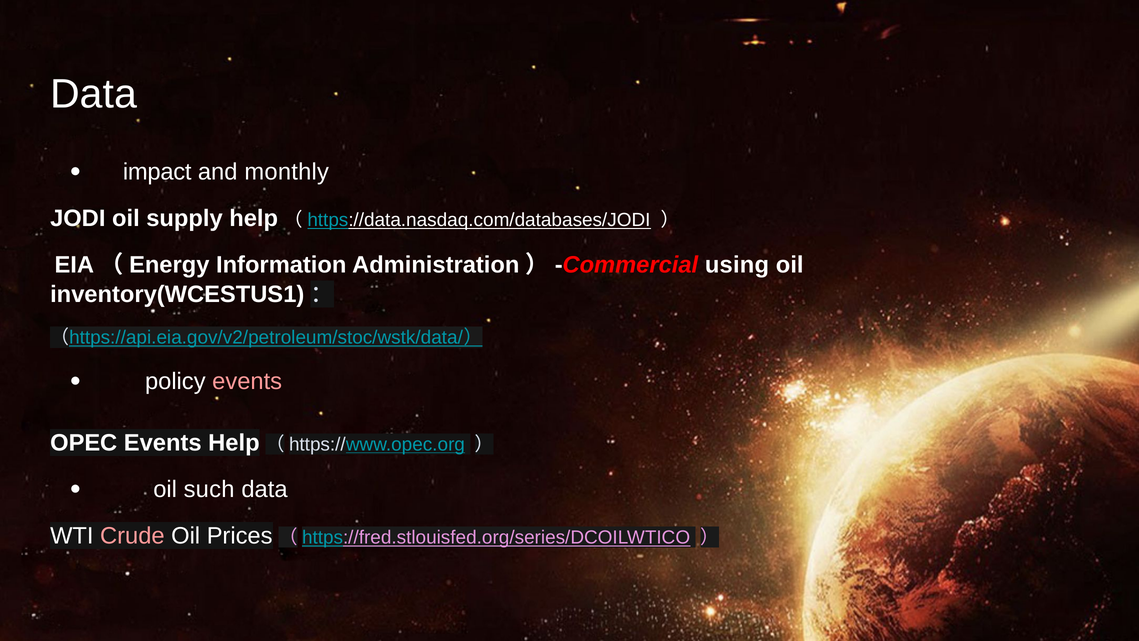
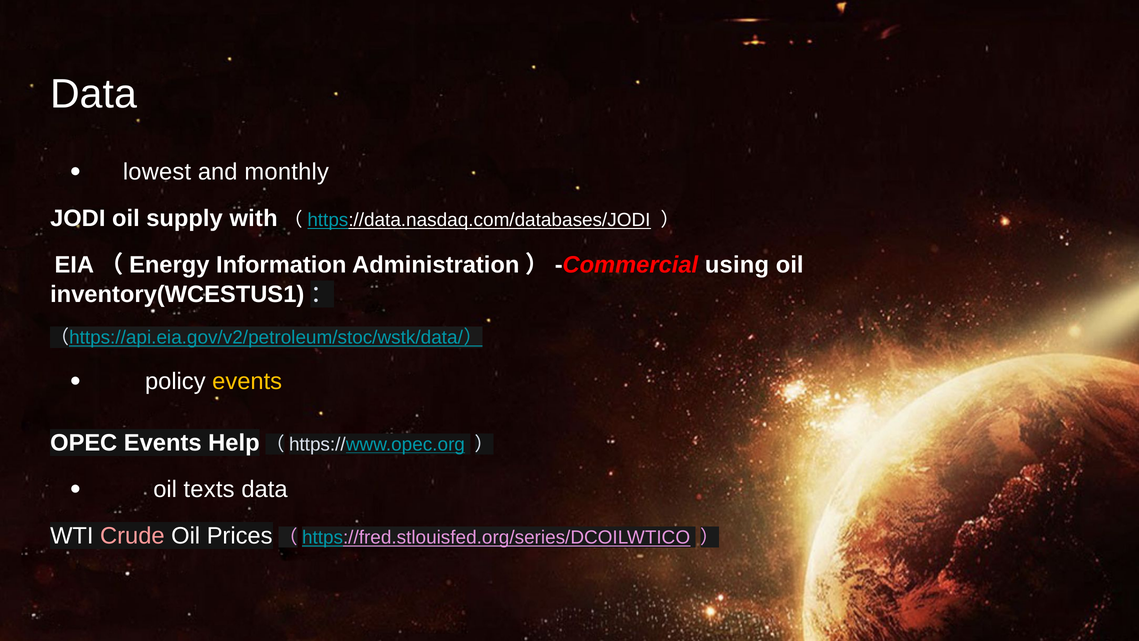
impact: impact -> lowest (157, 172)
supply help: help -> with (254, 218)
events colour: pink -> yellow (247, 381)
such: such -> texts (209, 489)
